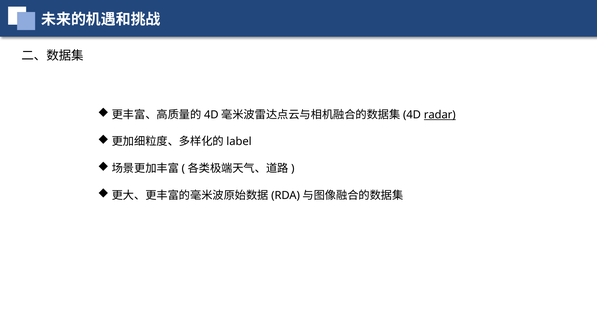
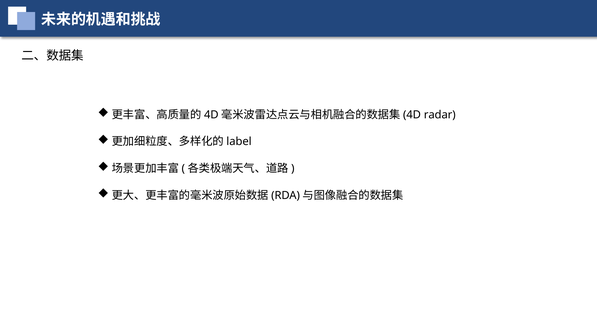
radar underline: present -> none (440, 115)
